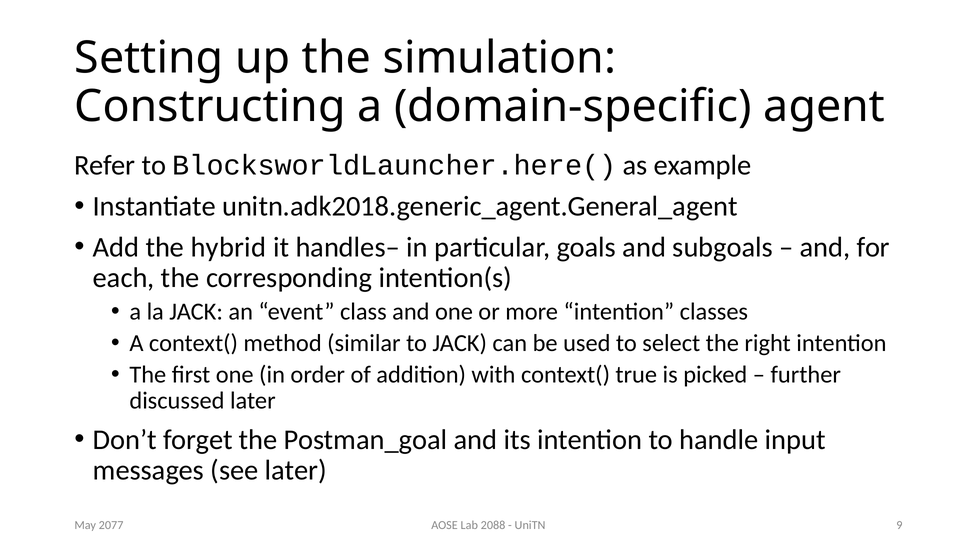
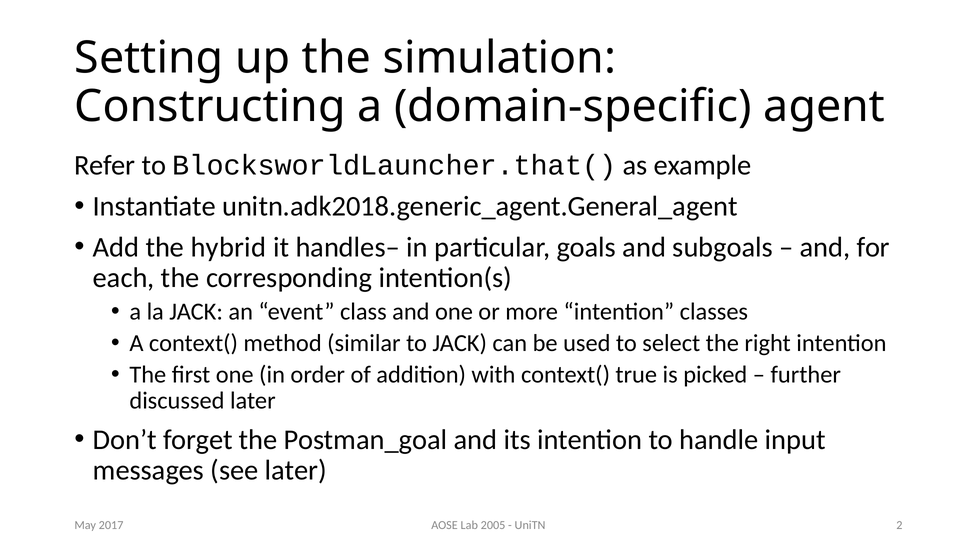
BlocksworldLauncher.here(: BlocksworldLauncher.here( -> BlocksworldLauncher.that( (394, 165)
2088: 2088 -> 2005 (493, 525)
9: 9 -> 2 (899, 525)
2077: 2077 -> 2017 (111, 525)
